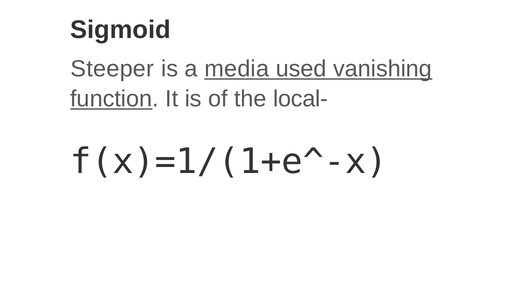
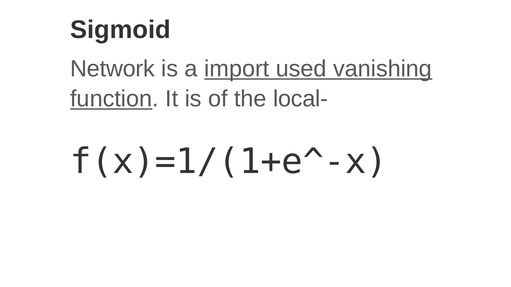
Steeper: Steeper -> Network (113, 69)
media: media -> import (237, 69)
